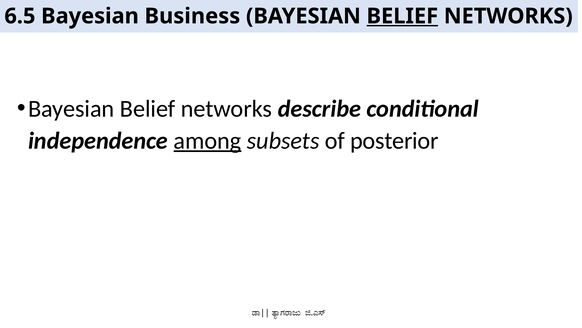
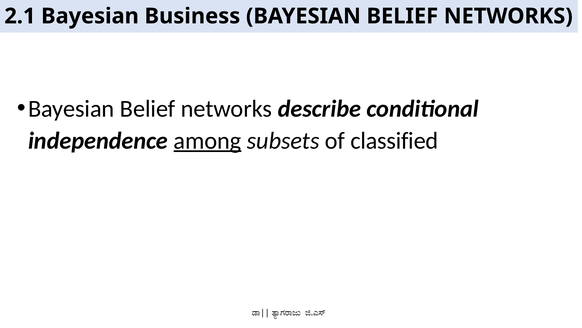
6.5: 6.5 -> 2.1 (20, 16)
BELIEF underline: present -> none (402, 16)
posterior: posterior -> classified (394, 140)
